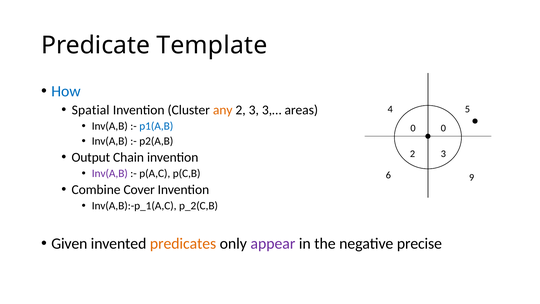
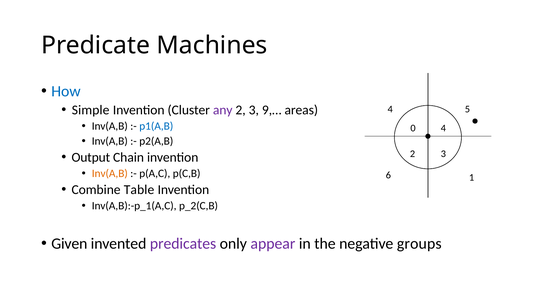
Template: Template -> Machines (212, 45)
Spatial: Spatial -> Simple (91, 110)
any colour: orange -> purple (223, 110)
3,…: 3,… -> 9,… (272, 110)
0 0: 0 -> 4 (443, 128)
Inv(A,B colour: purple -> orange (110, 173)
9: 9 -> 1 (472, 177)
Cover: Cover -> Table (139, 190)
predicates colour: orange -> purple (183, 243)
precise: precise -> groups (419, 243)
